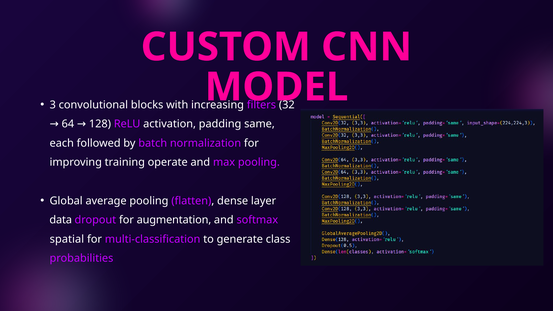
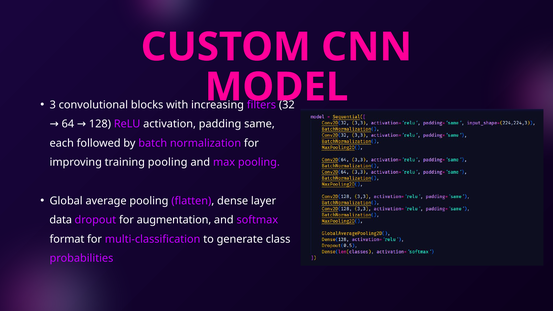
training operate: operate -> pooling (168, 162)
spatial: spatial -> format (67, 239)
